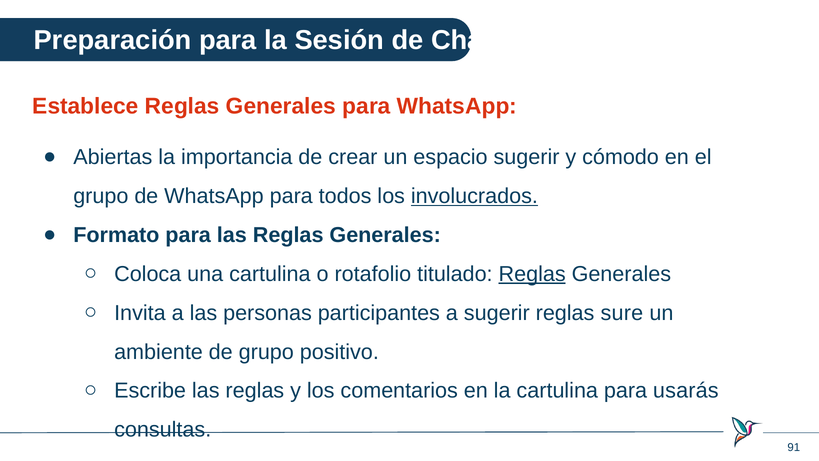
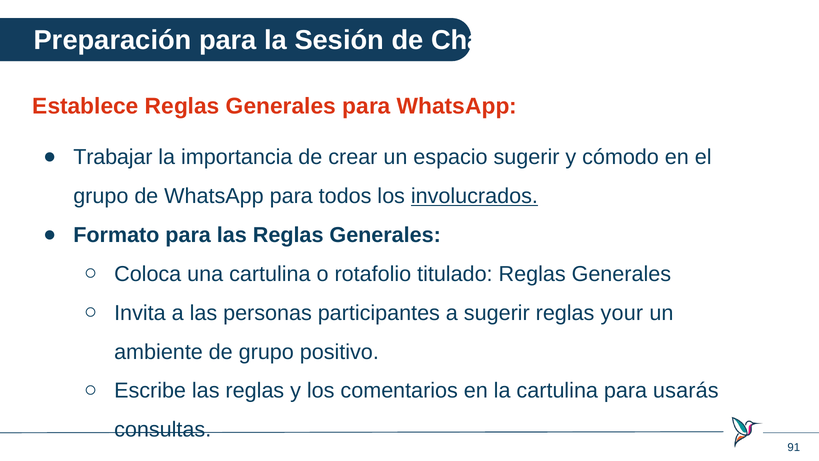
Abiertas: Abiertas -> Trabajar (113, 157)
Reglas underline: present -> none (532, 274)
sure: sure -> your (622, 313)
